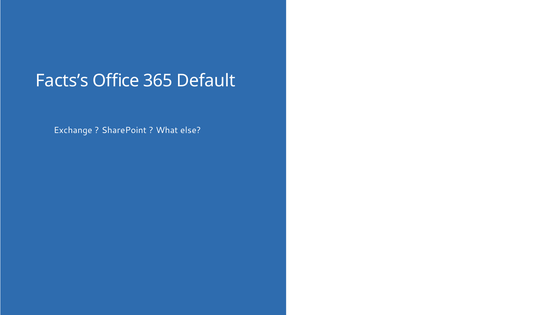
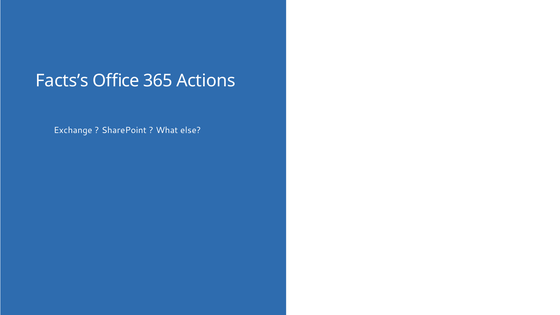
Default: Default -> Actions (206, 81)
